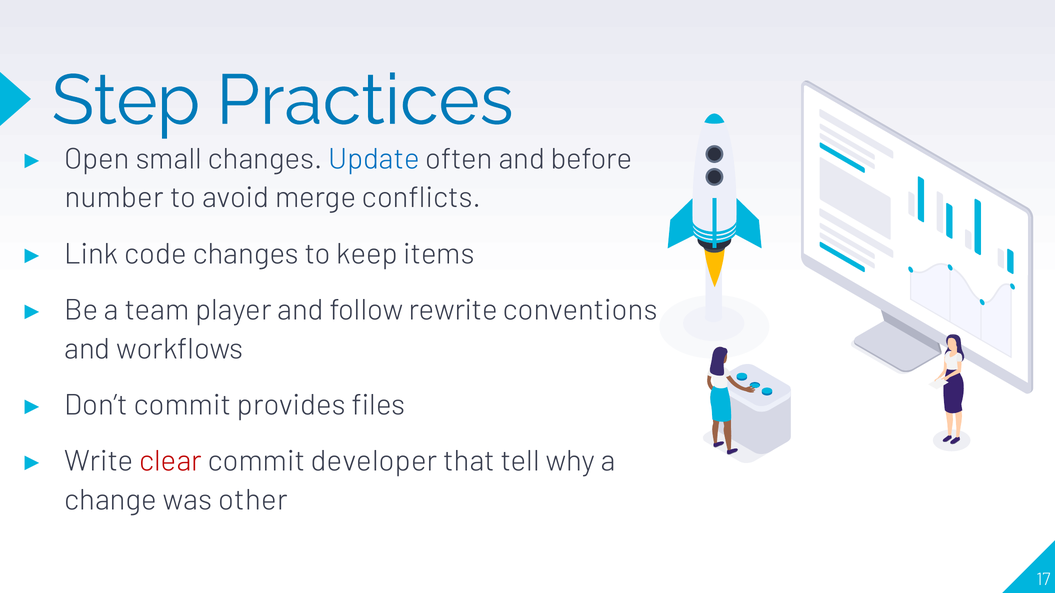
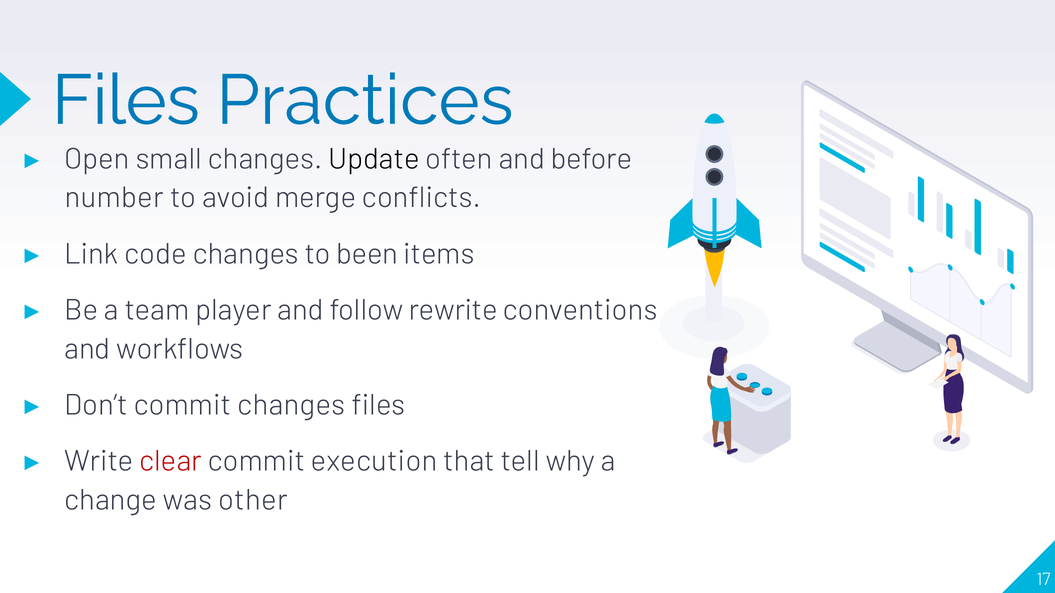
Step: Step -> Files (126, 101)
Update colour: blue -> black (374, 159)
keep: keep -> been (367, 254)
commit provides: provides -> changes (291, 405)
developer: developer -> execution (374, 462)
